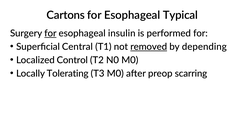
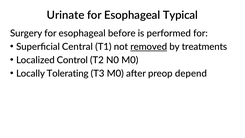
Cartons: Cartons -> Urinate (66, 15)
for underline: present -> none (50, 33)
insulin: insulin -> before (122, 33)
depending: depending -> treatments (204, 47)
scarring: scarring -> depend (191, 73)
